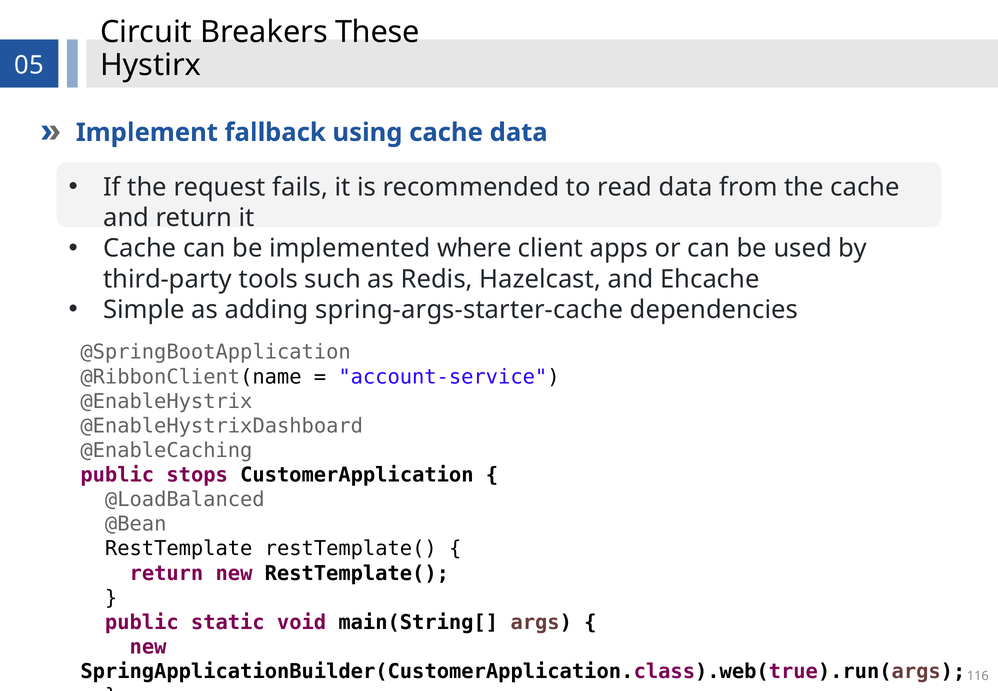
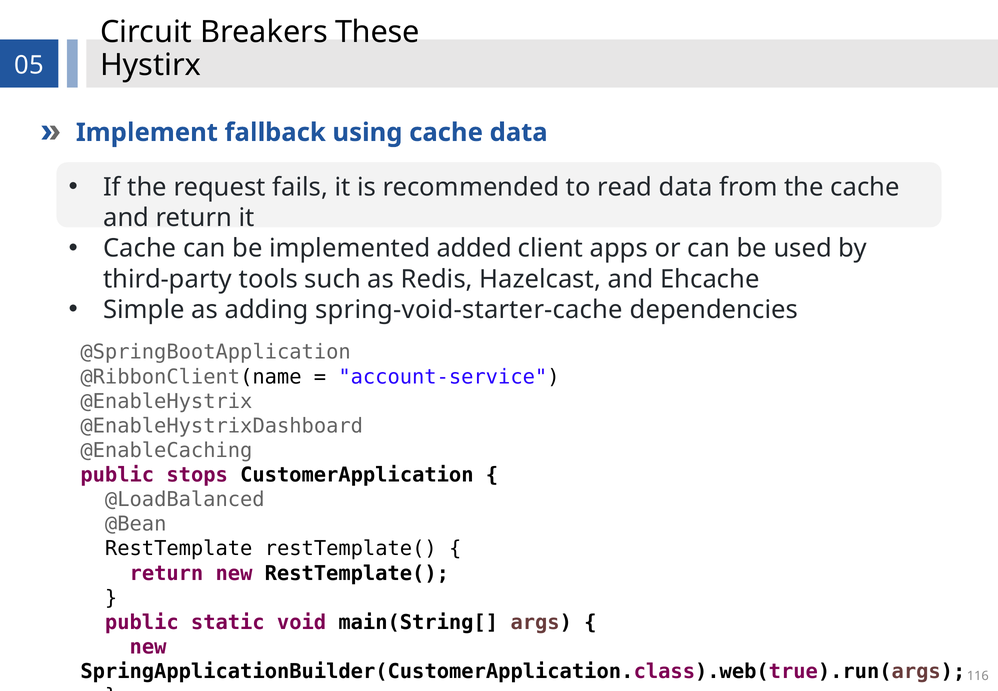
where: where -> added (474, 249)
spring-args-starter-cache: spring-args-starter-cache -> spring-void-starter-cache (469, 310)
